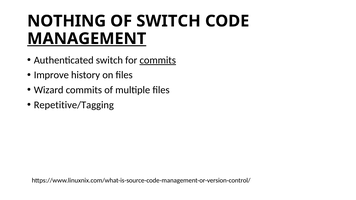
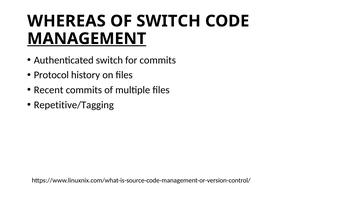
NOTHING: NOTHING -> WHEREAS (66, 21)
commits underline: present -> none (158, 60)
Improve: Improve -> Protocol (51, 75)
Wizard: Wizard -> Recent (49, 90)
